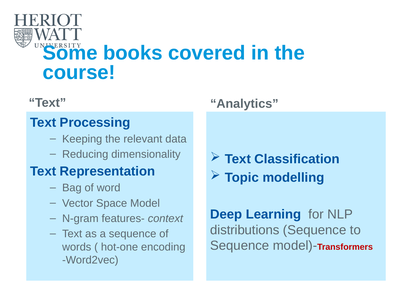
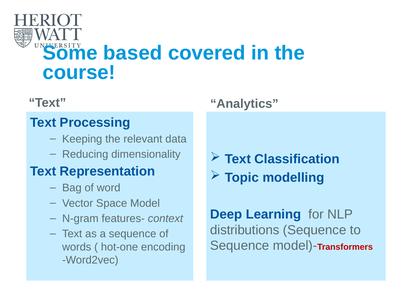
books: books -> based (133, 53)
